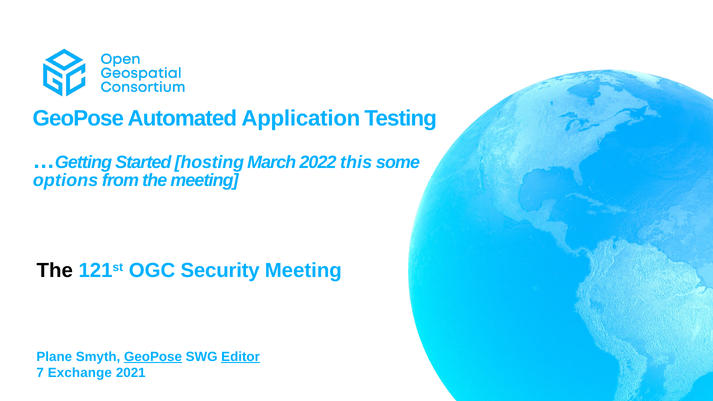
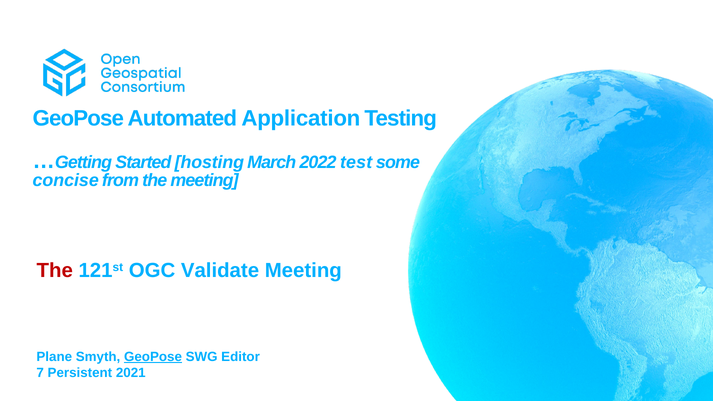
this: this -> test (356, 163)
options: options -> concise (66, 180)
The colour: black -> red (55, 270)
Security: Security -> Validate (220, 270)
Editor underline: present -> none (241, 357)
Exchange: Exchange -> Persistent (80, 373)
